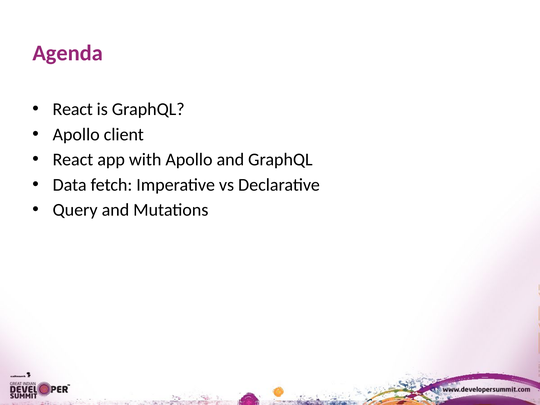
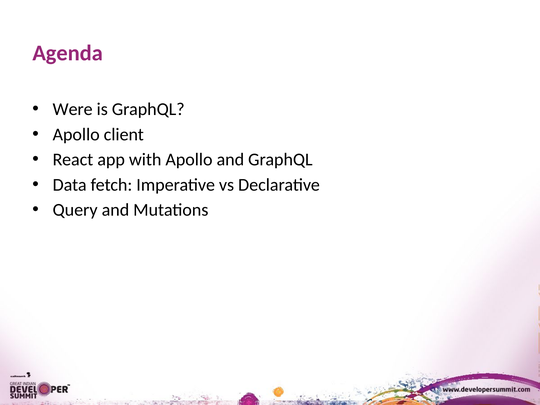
React: React -> Were (73, 109)
